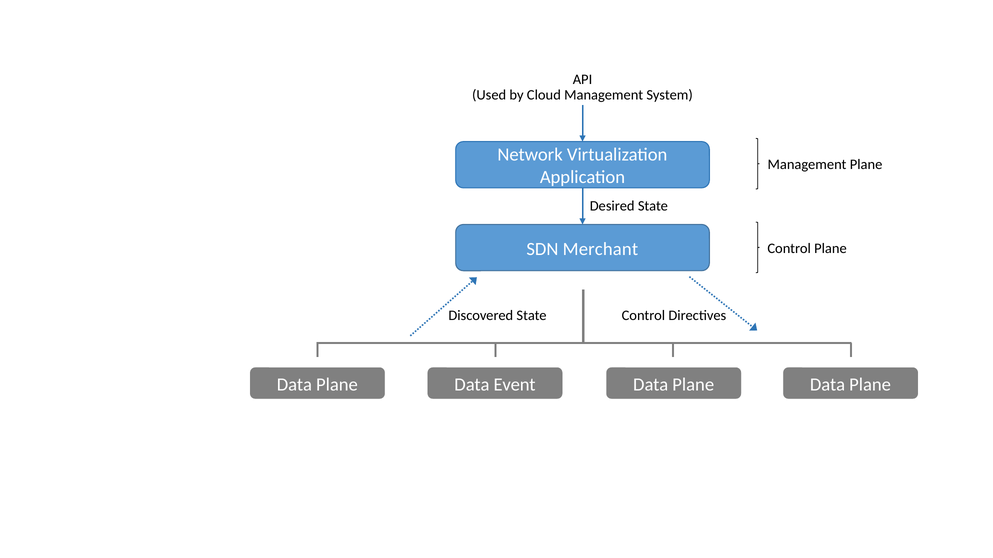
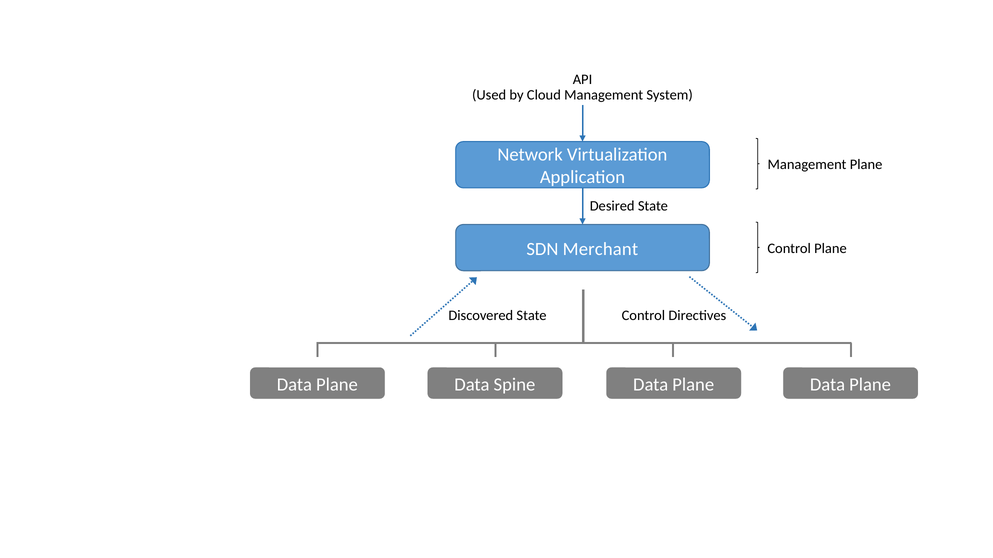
Event: Event -> Spine (514, 385)
